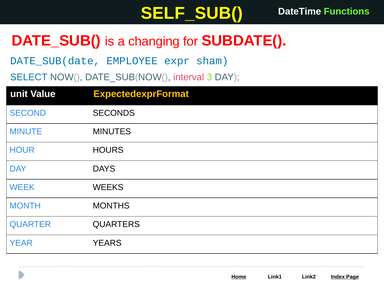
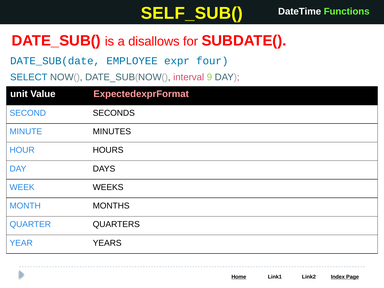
changing: changing -> disallows (154, 41)
sham: sham -> four (212, 61)
3: 3 -> 9 (209, 77)
ExpectedexprFormat colour: yellow -> pink (141, 94)
